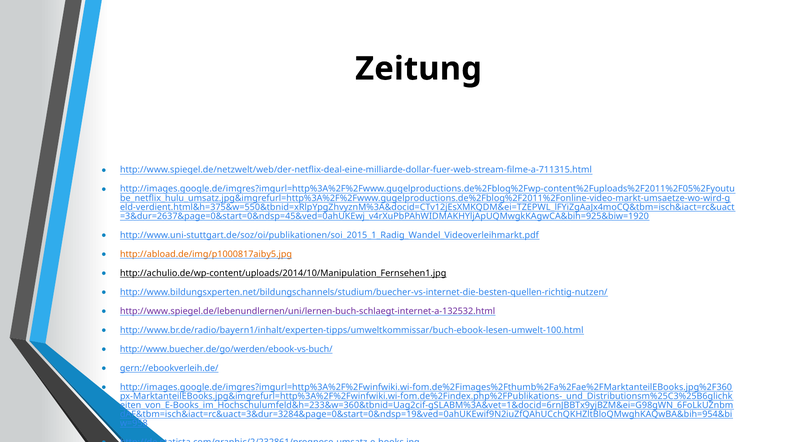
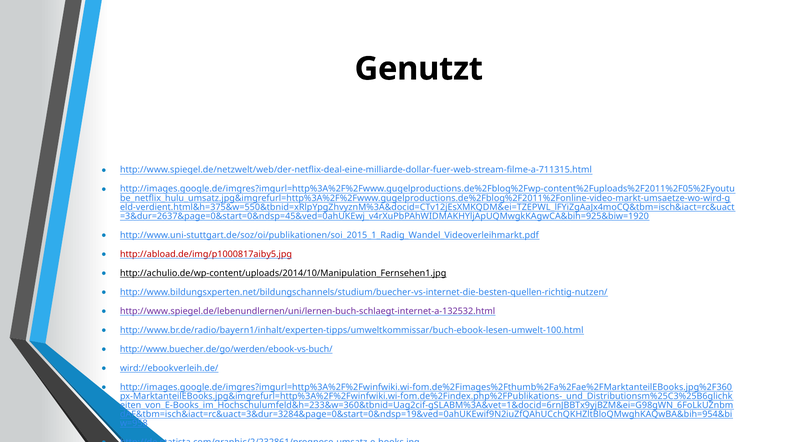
Zeitung: Zeitung -> Genutzt (419, 69)
http://abload.de/img/p1000817aiby5.jpg colour: orange -> red (206, 254)
gern://ebookverleih.de/: gern://ebookverleih.de/ -> wird://ebookverleih.de/ (169, 368)
